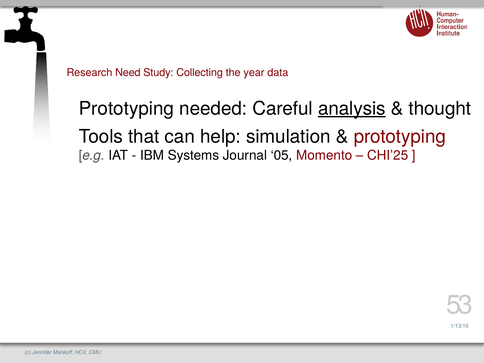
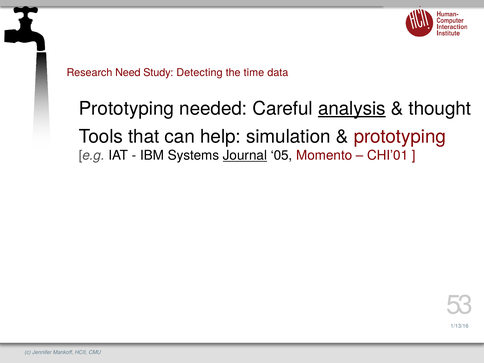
Collecting: Collecting -> Detecting (199, 73)
year: year -> time (254, 73)
Journal underline: none -> present (245, 156)
CHI’25: CHI’25 -> CHI’01 (388, 156)
